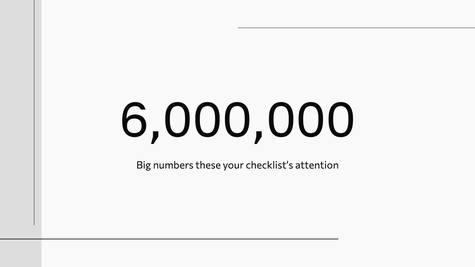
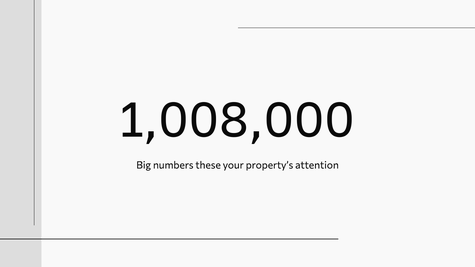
6,000,000: 6,000,000 -> 1,008,000 (237, 121)
checklist’s: checklist’s -> property’s (269, 165)
